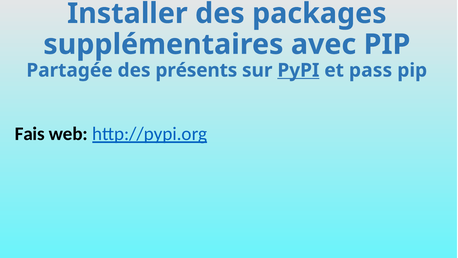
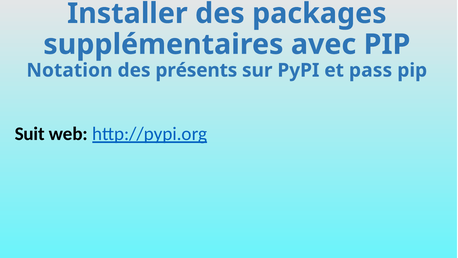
Partagée: Partagée -> Notation (69, 70)
PyPI underline: present -> none (298, 70)
Fais: Fais -> Suit (30, 134)
